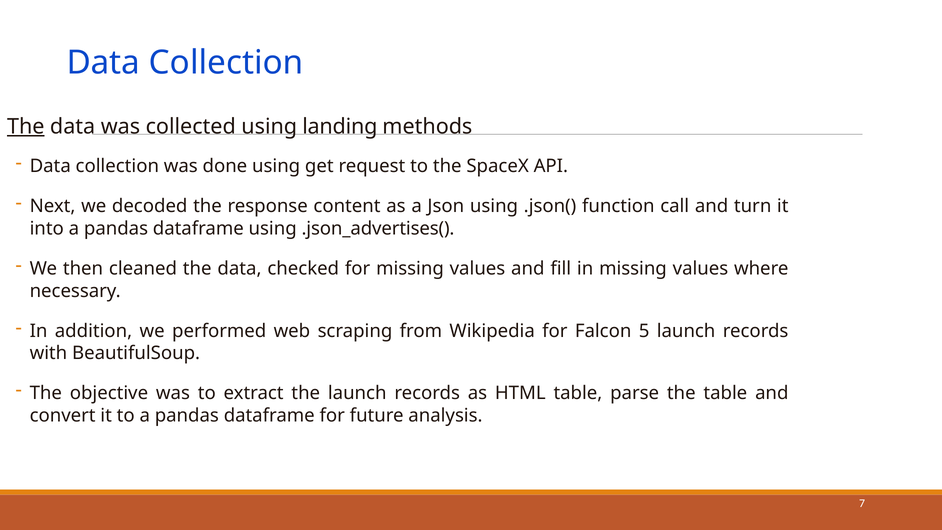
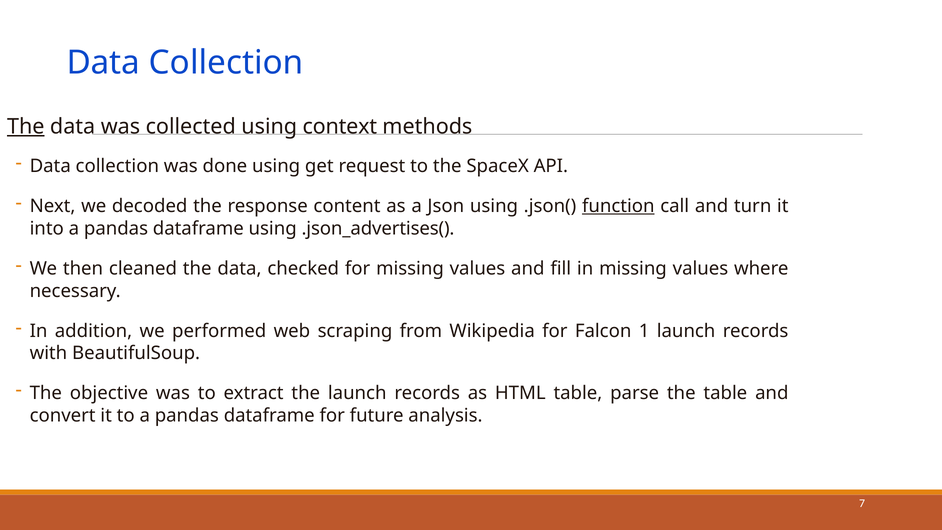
landing: landing -> context (340, 126)
function underline: none -> present (618, 206)
5: 5 -> 1 (644, 331)
